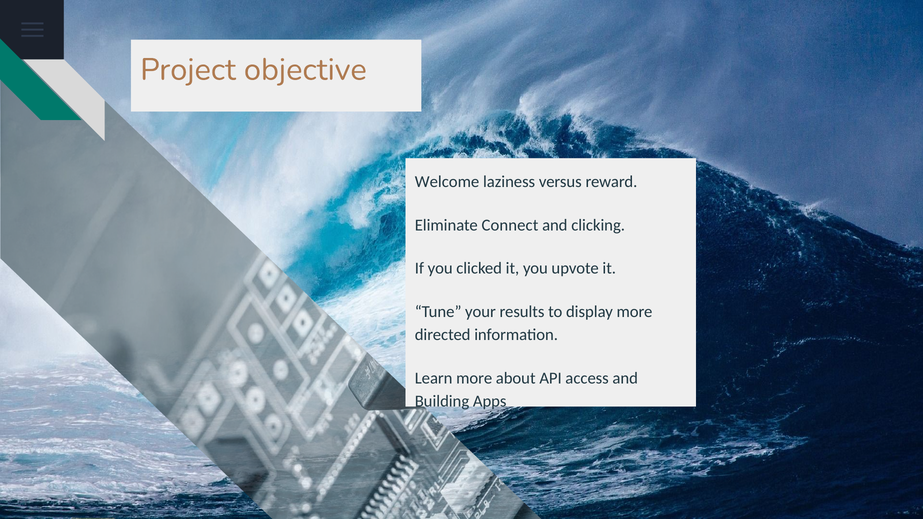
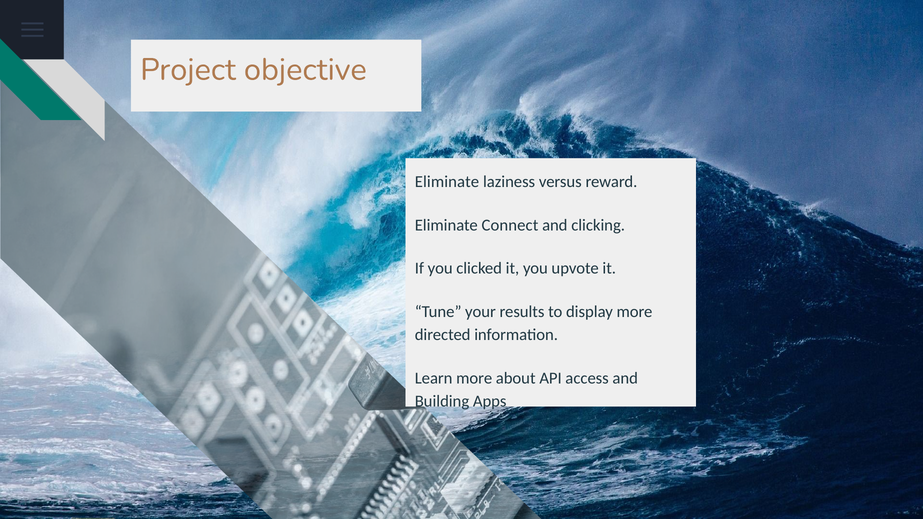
Welcome: Welcome -> Eliminate (447, 182)
